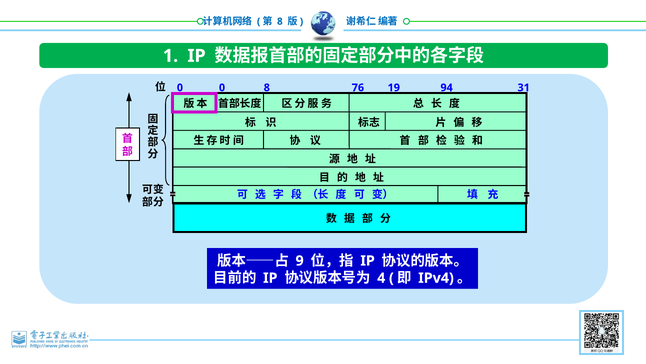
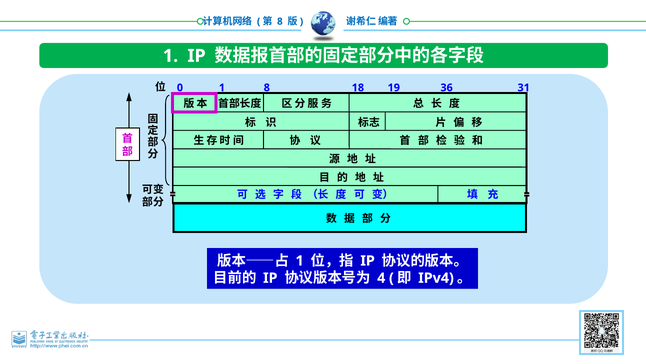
0: 0 -> 1 (222, 88)
76: 76 -> 18 (358, 88)
94: 94 -> 36 (447, 88)
9: 9 -> 1 (300, 260)
